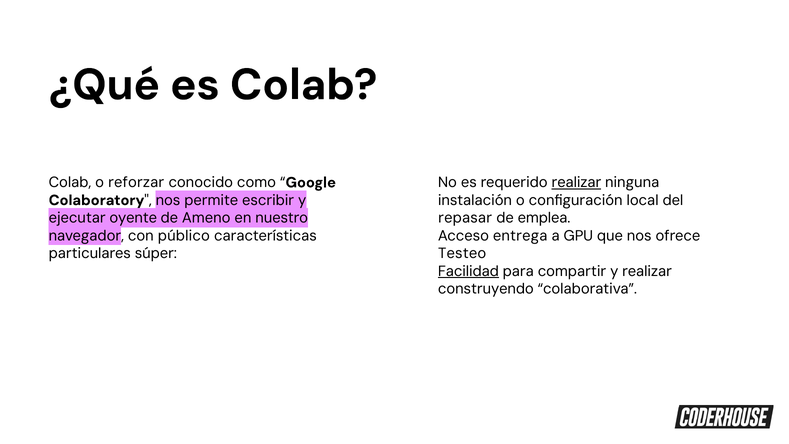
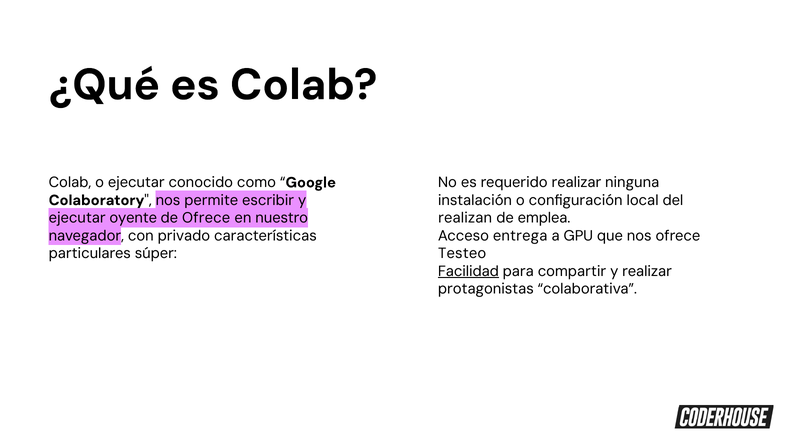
realizar underline: present -> none (576, 182)
o reforzar: reforzar -> ejecutar (136, 182)
de Ameno: Ameno -> Ofrece (206, 218)
repasar: repasar -> realizan (465, 218)
público: público -> privado (184, 236)
construyendo: construyendo -> protagonistas (486, 289)
